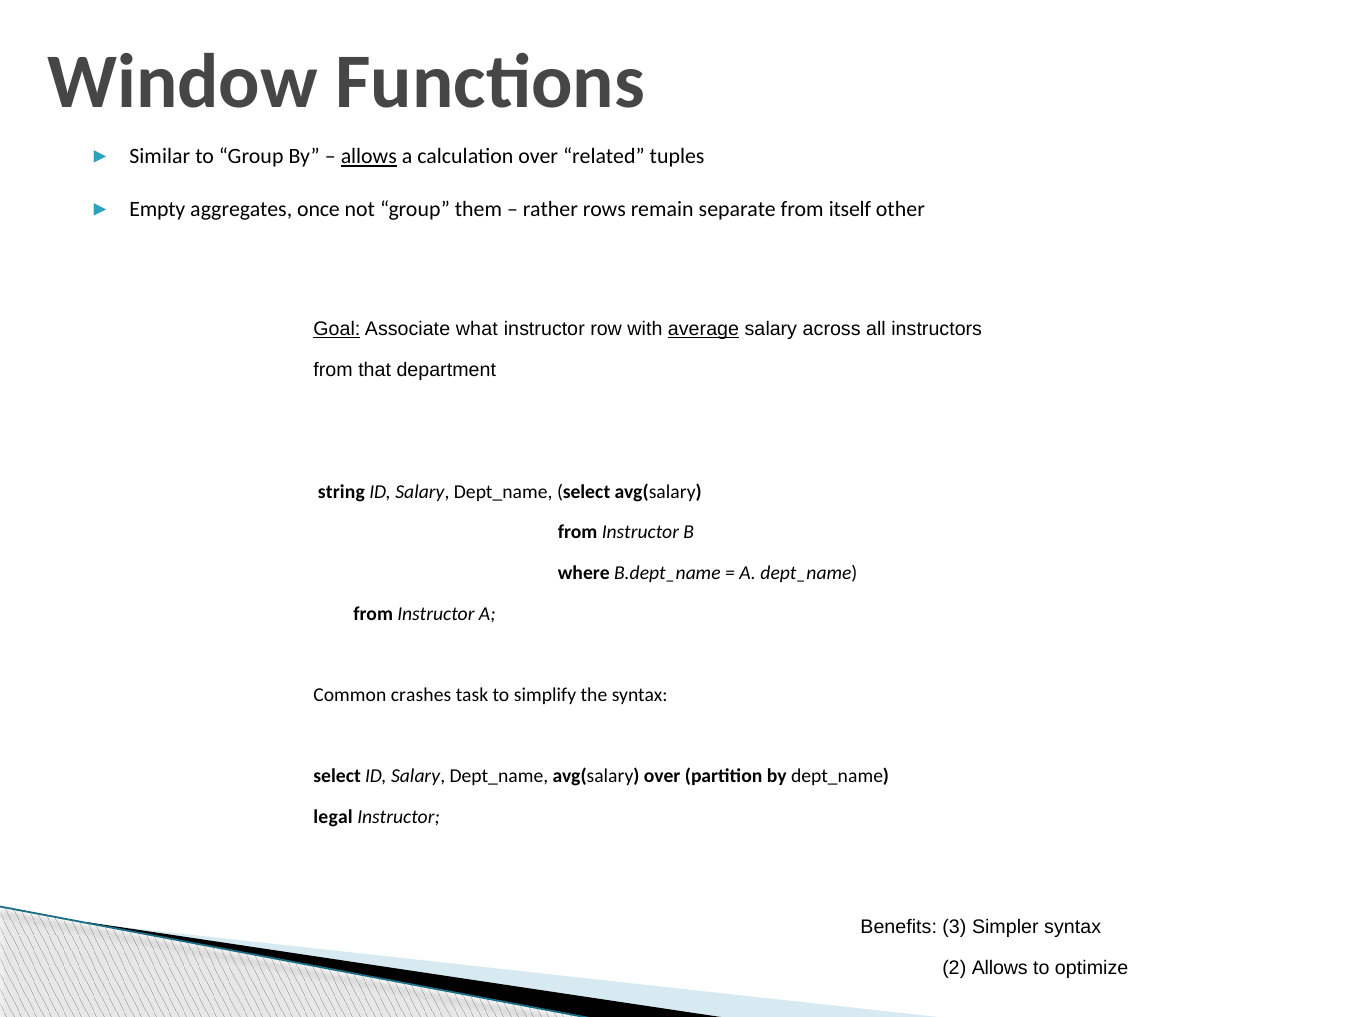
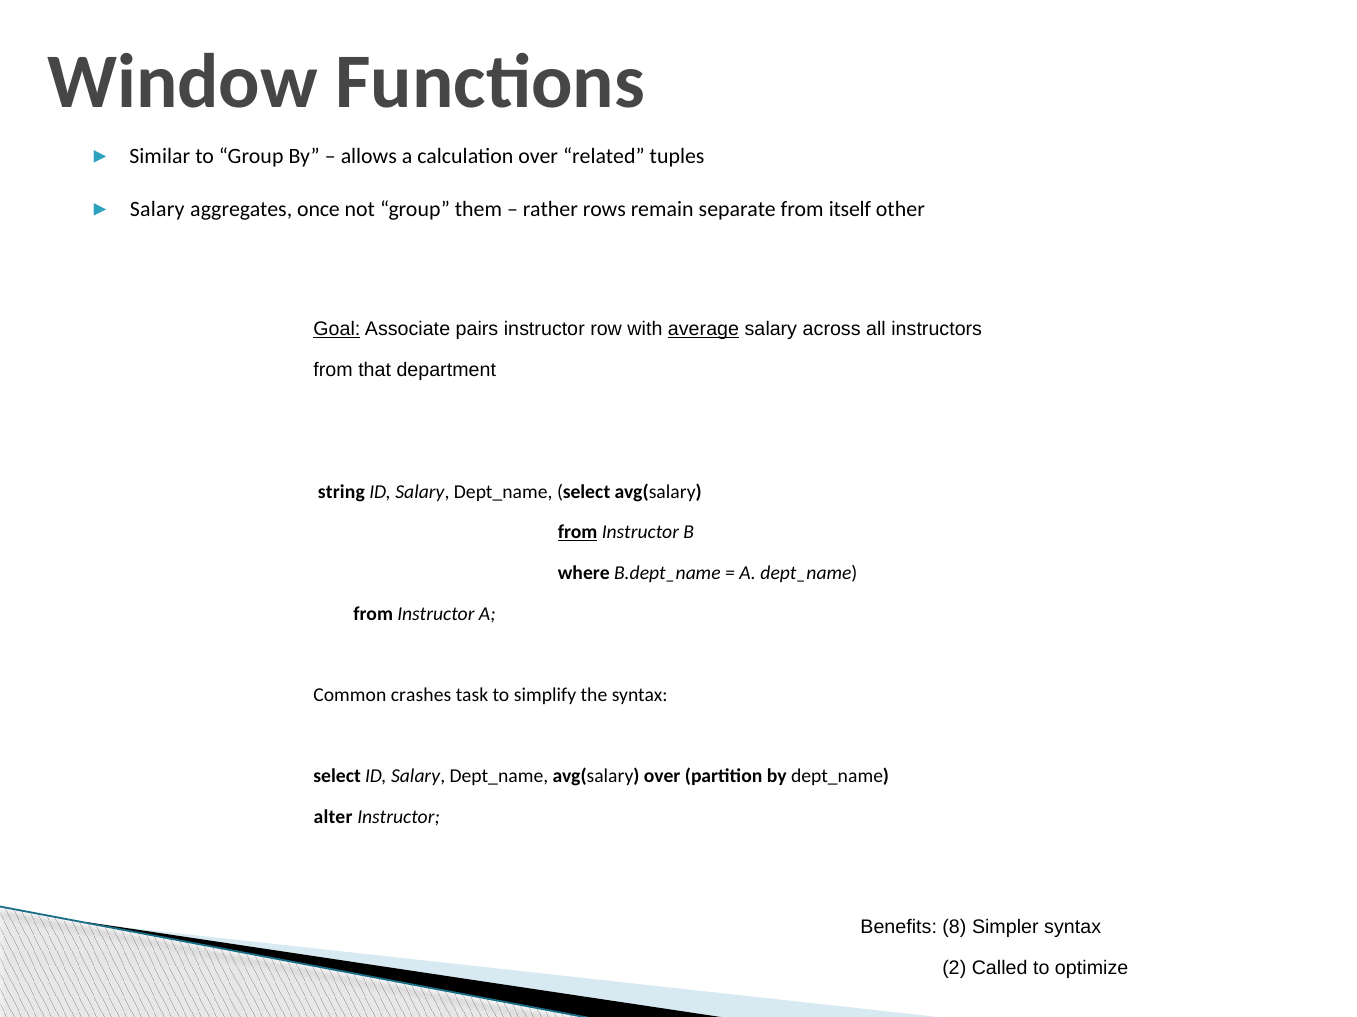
allows underline: present -> none (369, 157)
Empty: Empty -> Salary (157, 209)
what: what -> pairs (477, 329)
from underline: none -> present (578, 533)
legal: legal -> alter (333, 818)
3: 3 -> 8 (954, 928)
2 Allows: Allows -> Called (1000, 969)
